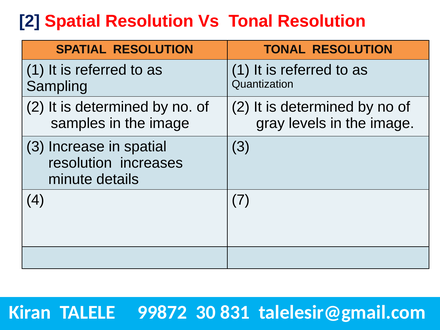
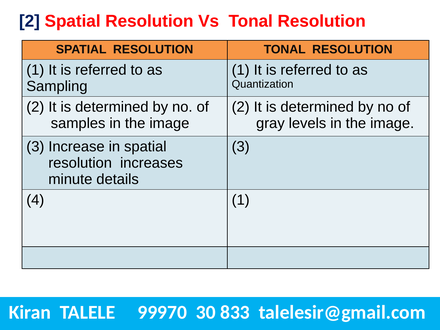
4 7: 7 -> 1 (241, 200)
99872: 99872 -> 99970 (162, 312)
831: 831 -> 833 (235, 312)
